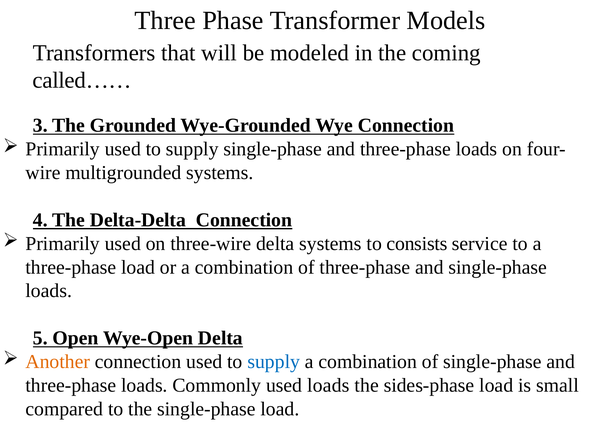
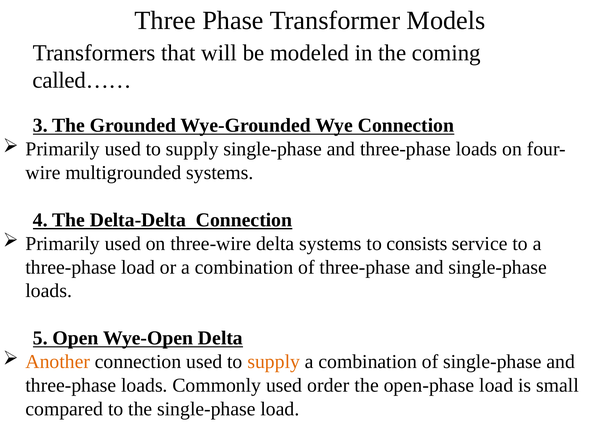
supply colour: blue -> orange (274, 362)
used loads: loads -> order (328, 386)
sides-phase: sides-phase -> open-phase (429, 386)
